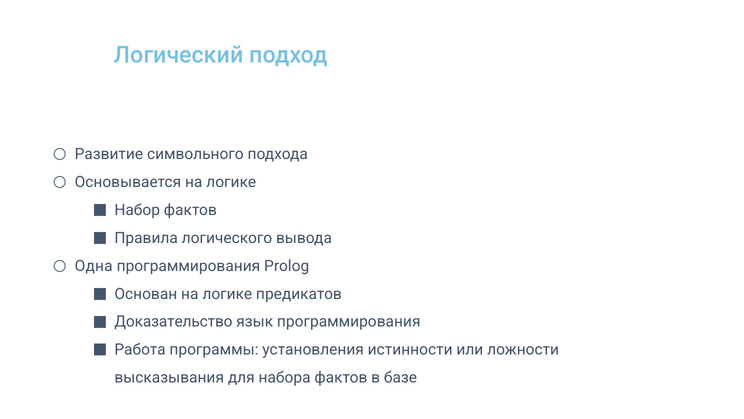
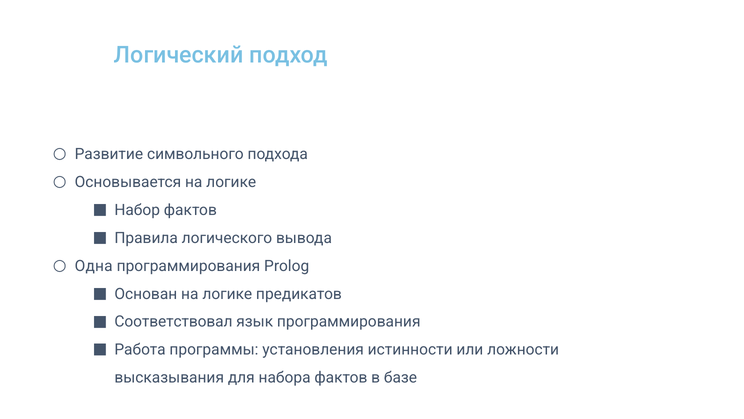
Доказательство: Доказательство -> Соответствовал (173, 321)
